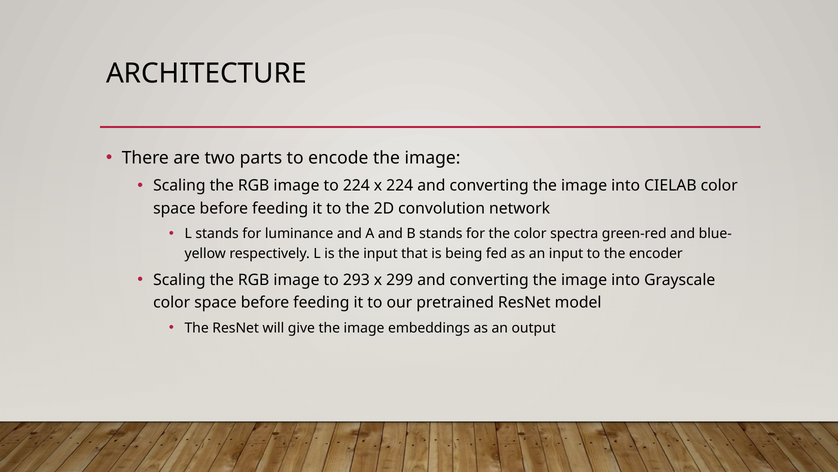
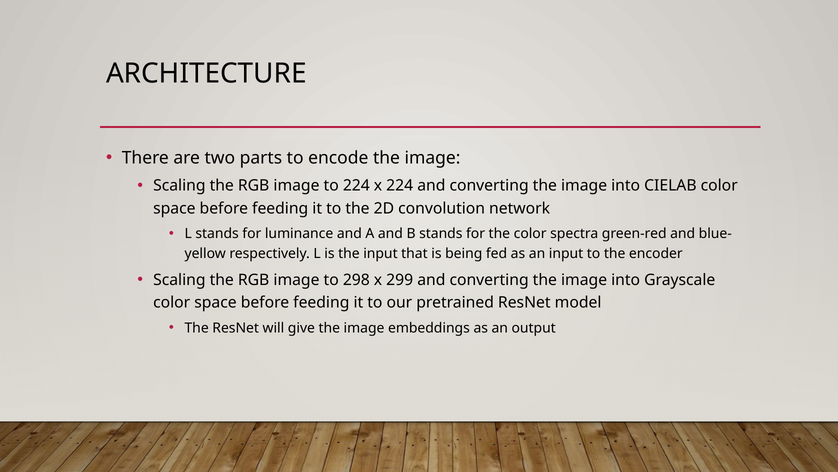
293: 293 -> 298 (356, 280)
